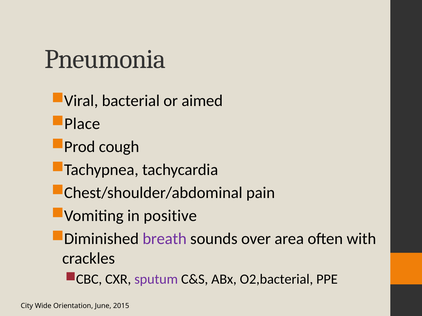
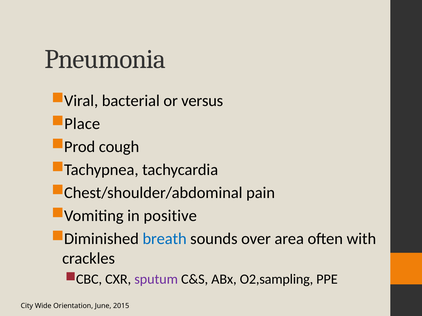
aimed: aimed -> versus (202, 101)
breath colour: purple -> blue (165, 239)
O2,bacterial: O2,bacterial -> O2,sampling (277, 280)
